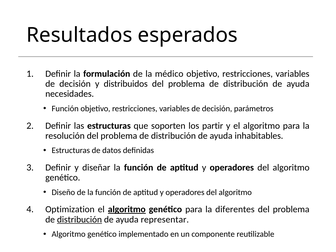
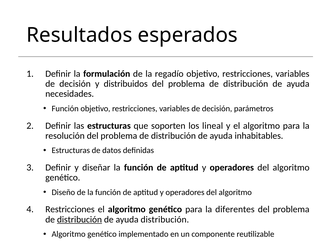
médico: médico -> regadío (169, 74)
partir: partir -> lineal (213, 126)
Optimization: Optimization -> Restricciones (70, 209)
algoritmo underline: present -> none (127, 209)
ayuda representar: representar -> distribución (165, 219)
